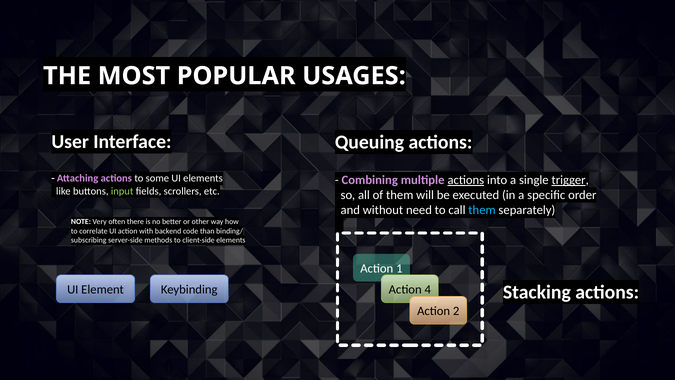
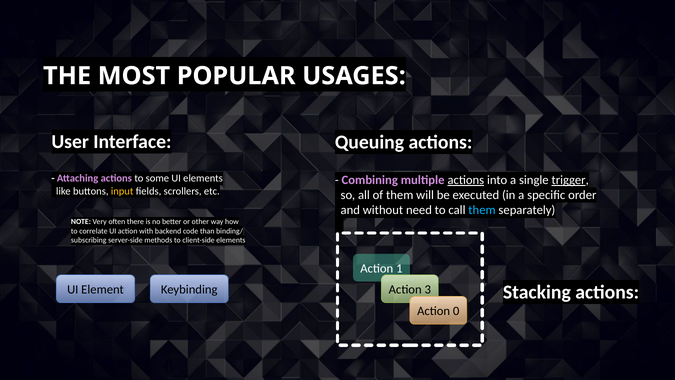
input colour: light green -> yellow (122, 191)
4: 4 -> 3 (428, 289)
2: 2 -> 0 (456, 311)
